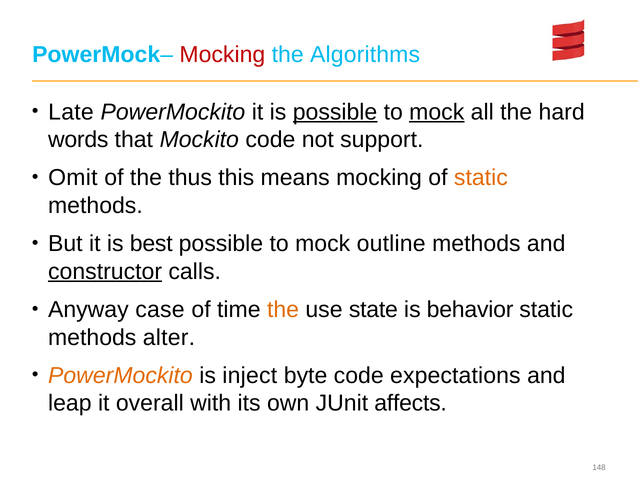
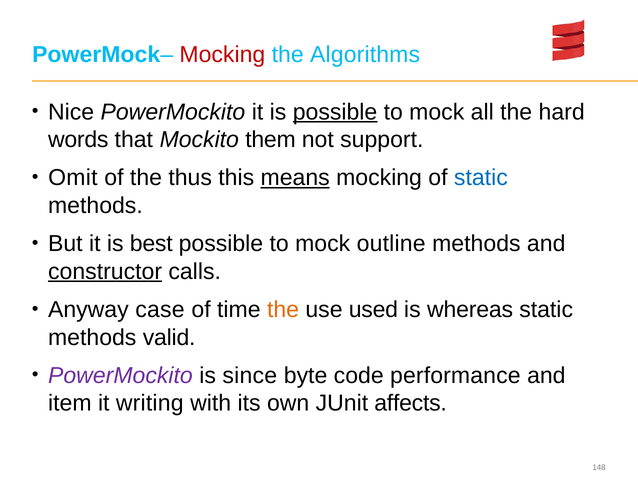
Late: Late -> Nice (71, 112)
mock underline: present -> none (437, 112)
Mockito code: code -> them (271, 139)
means underline: none -> present (295, 178)
static colour: orange -> blue (481, 178)
state: state -> used (373, 309)
behavior: behavior -> whereas (470, 309)
alter: alter -> valid (169, 337)
PowerMockito colour: orange -> purple (120, 375)
inject: inject -> since (250, 375)
expectations: expectations -> performance (455, 375)
leap: leap -> item (70, 403)
overall: overall -> writing (150, 403)
